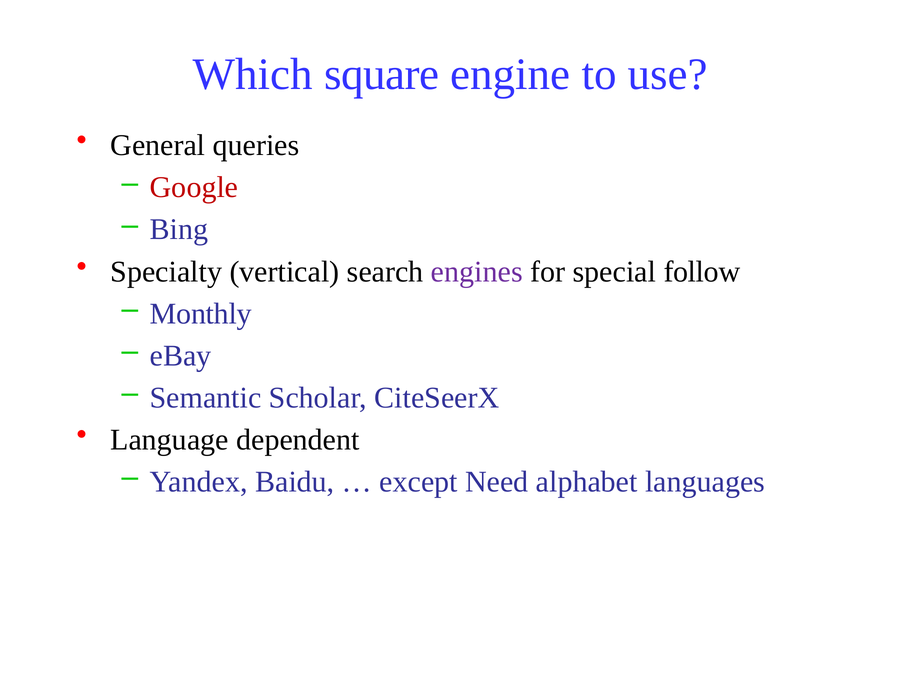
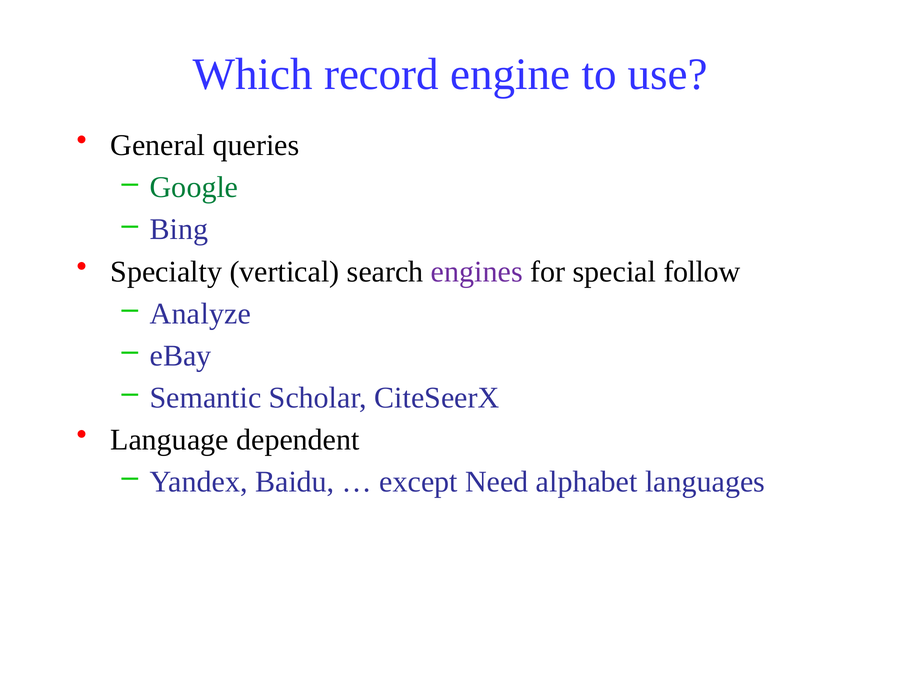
square: square -> record (382, 74)
Google colour: red -> green (194, 187)
Monthly: Monthly -> Analyze (201, 314)
